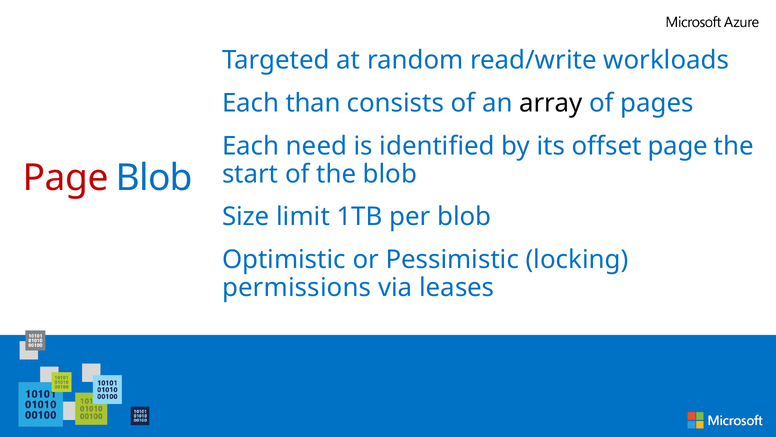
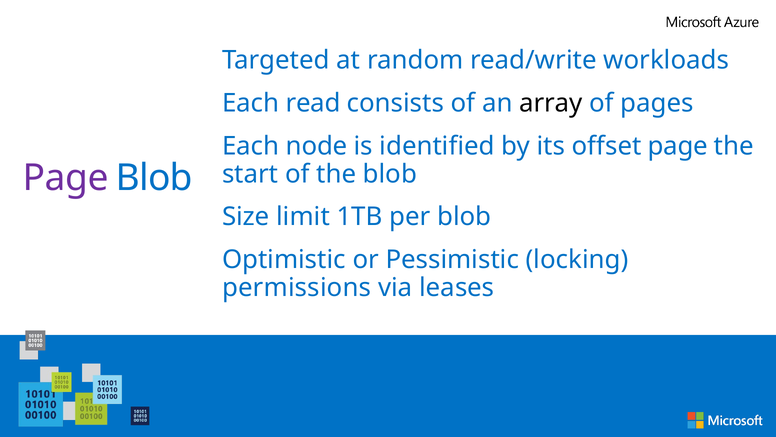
than: than -> read (313, 103)
need: need -> node (317, 146)
Page colour: red -> purple (66, 178)
